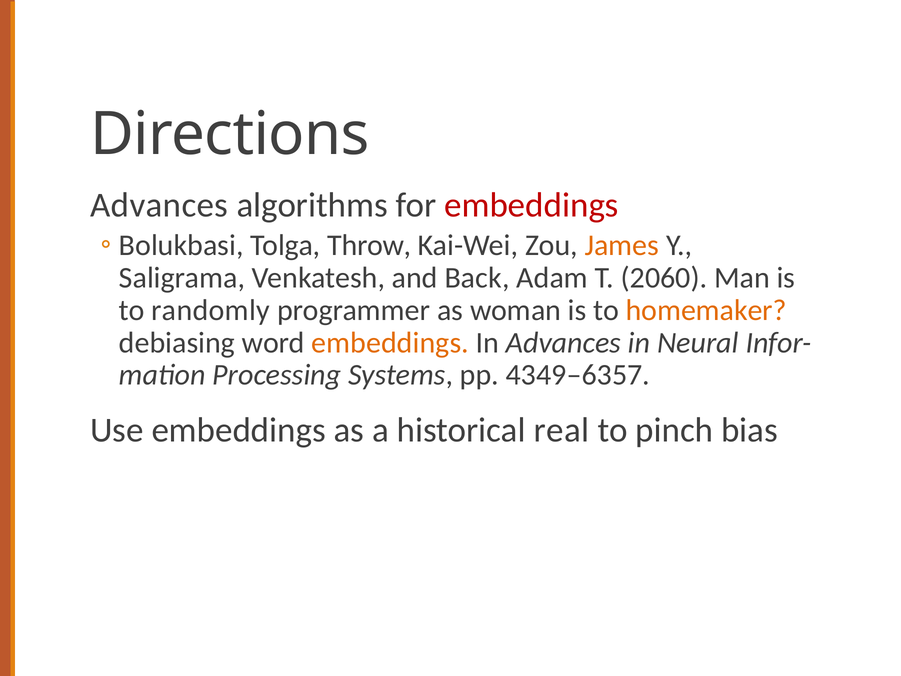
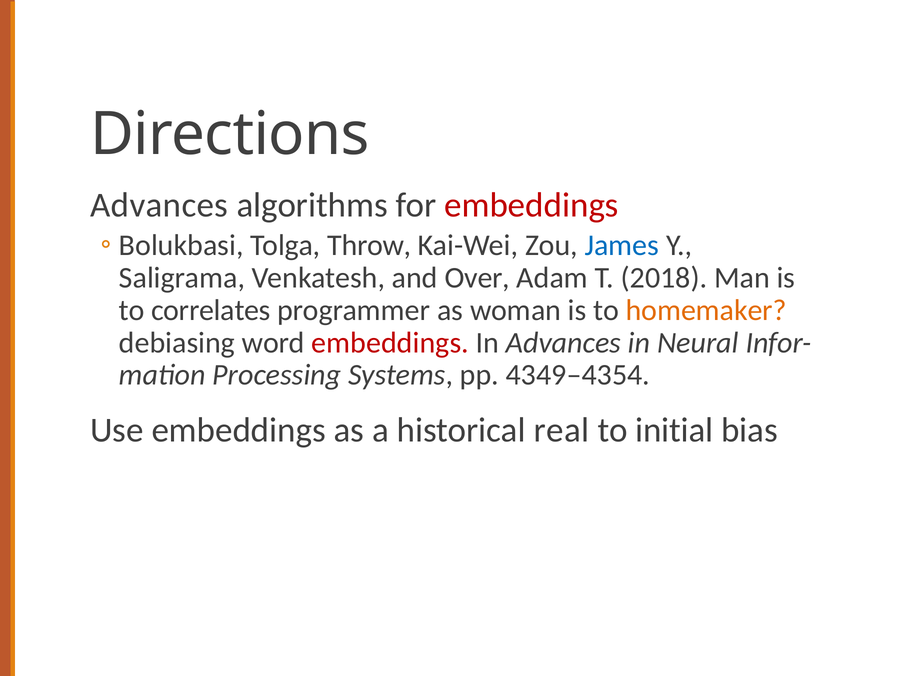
James colour: orange -> blue (622, 245)
Back: Back -> Over (477, 278)
2060: 2060 -> 2018 (664, 278)
randomly: randomly -> correlates (211, 310)
embeddings colour: orange -> red (390, 343)
4349–6357: 4349–6357 -> 4349–4354 (578, 375)
pinch: pinch -> initial (674, 430)
